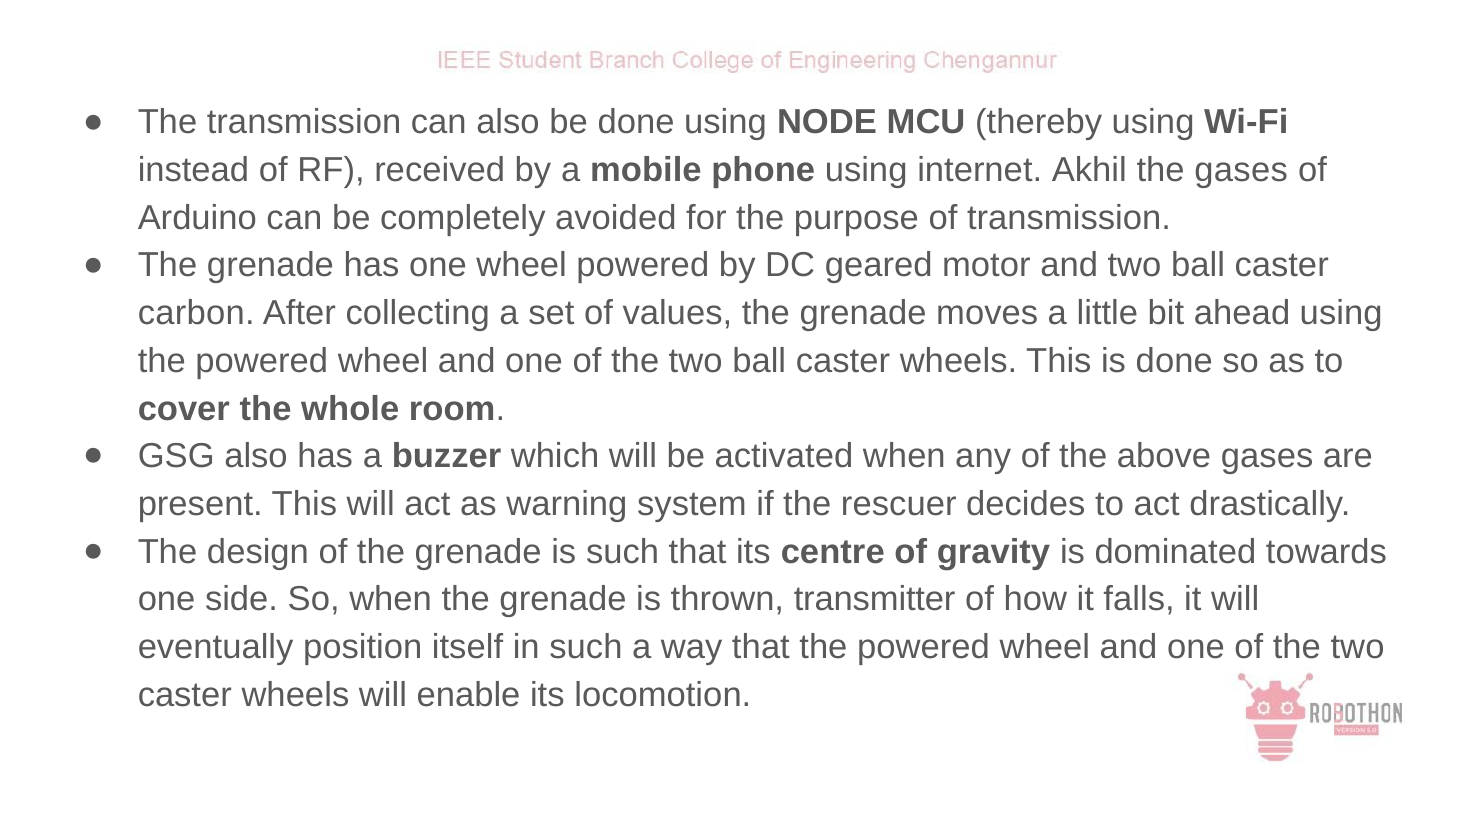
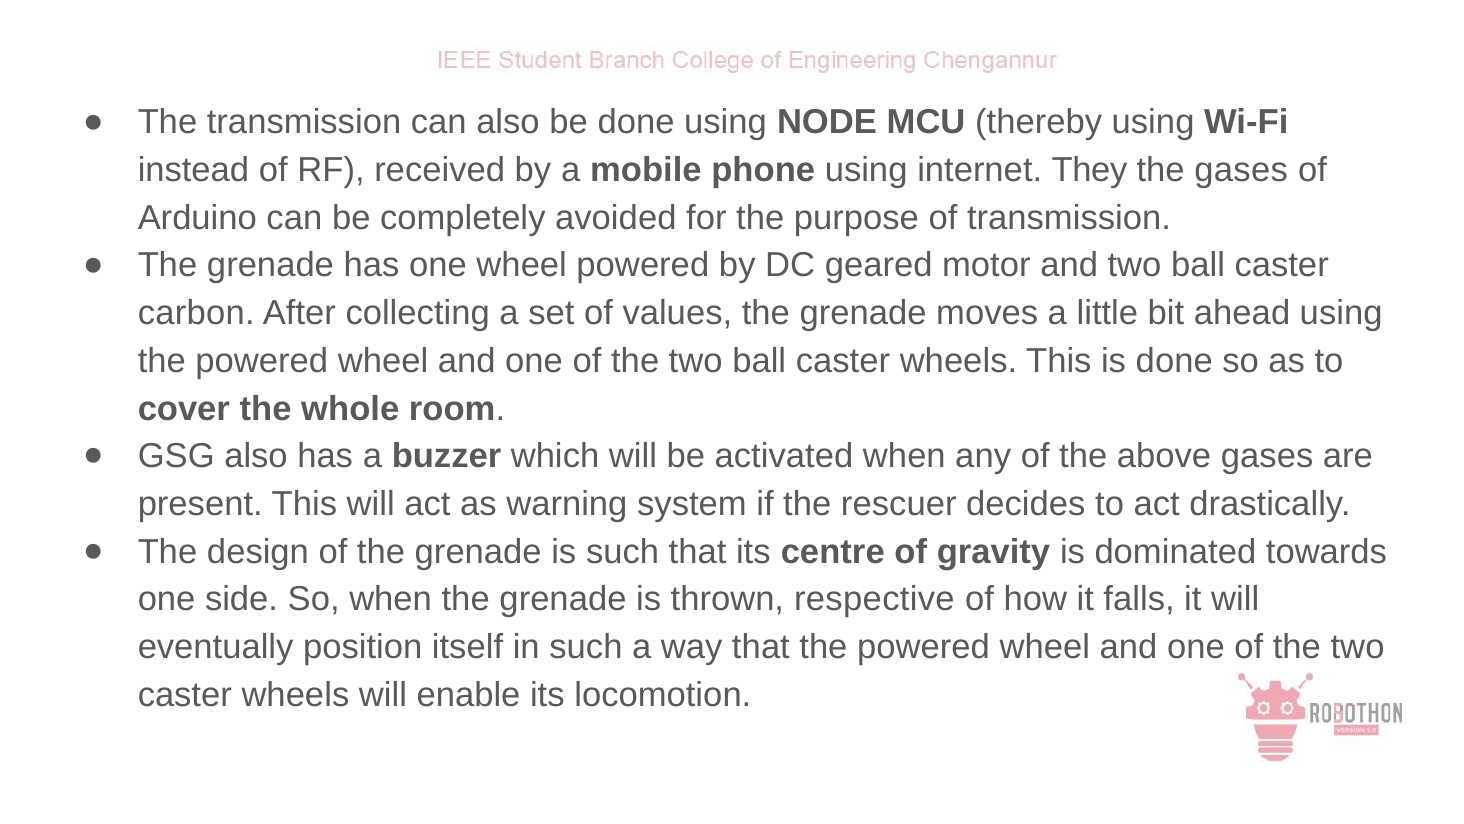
Akhil: Akhil -> They (1089, 170)
transmitter: transmitter -> respective (874, 599)
